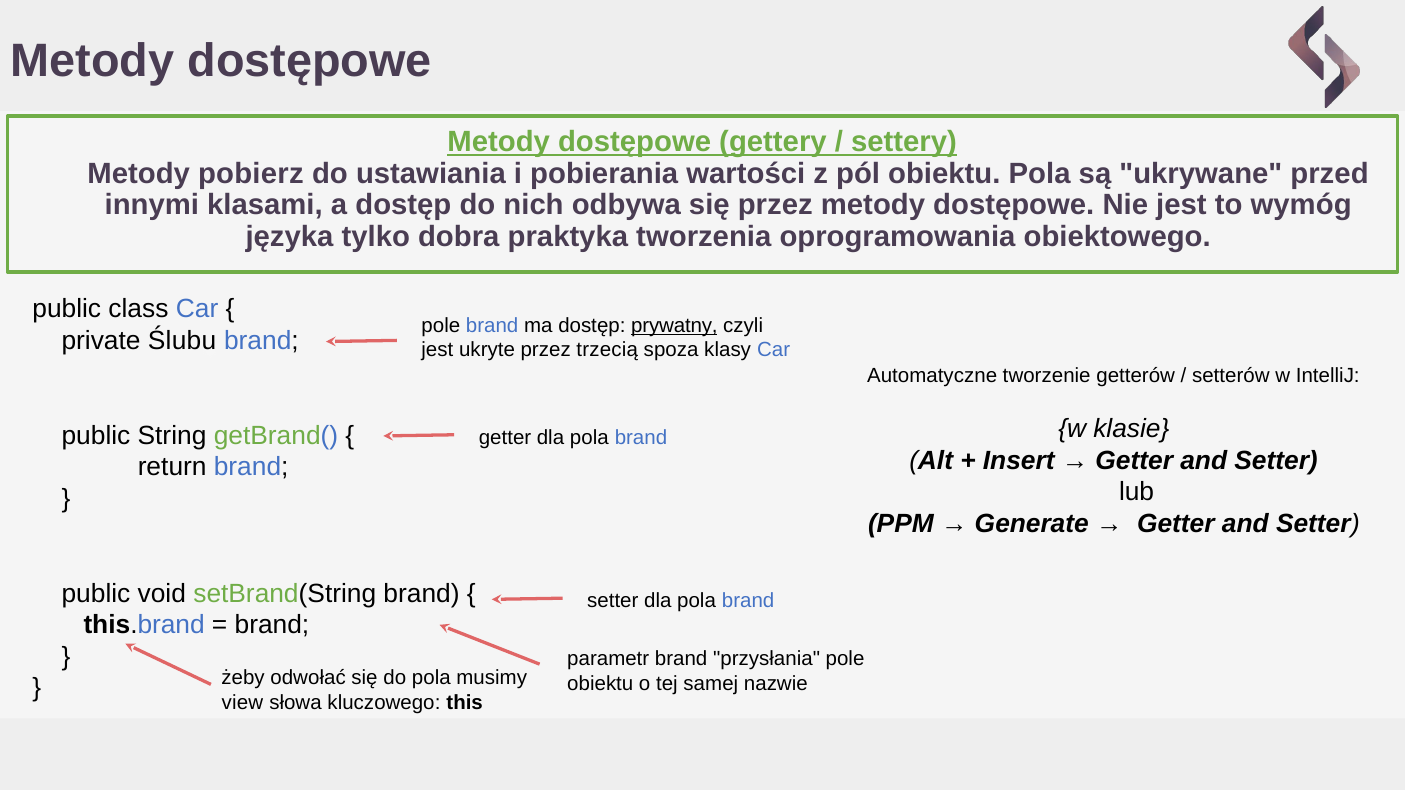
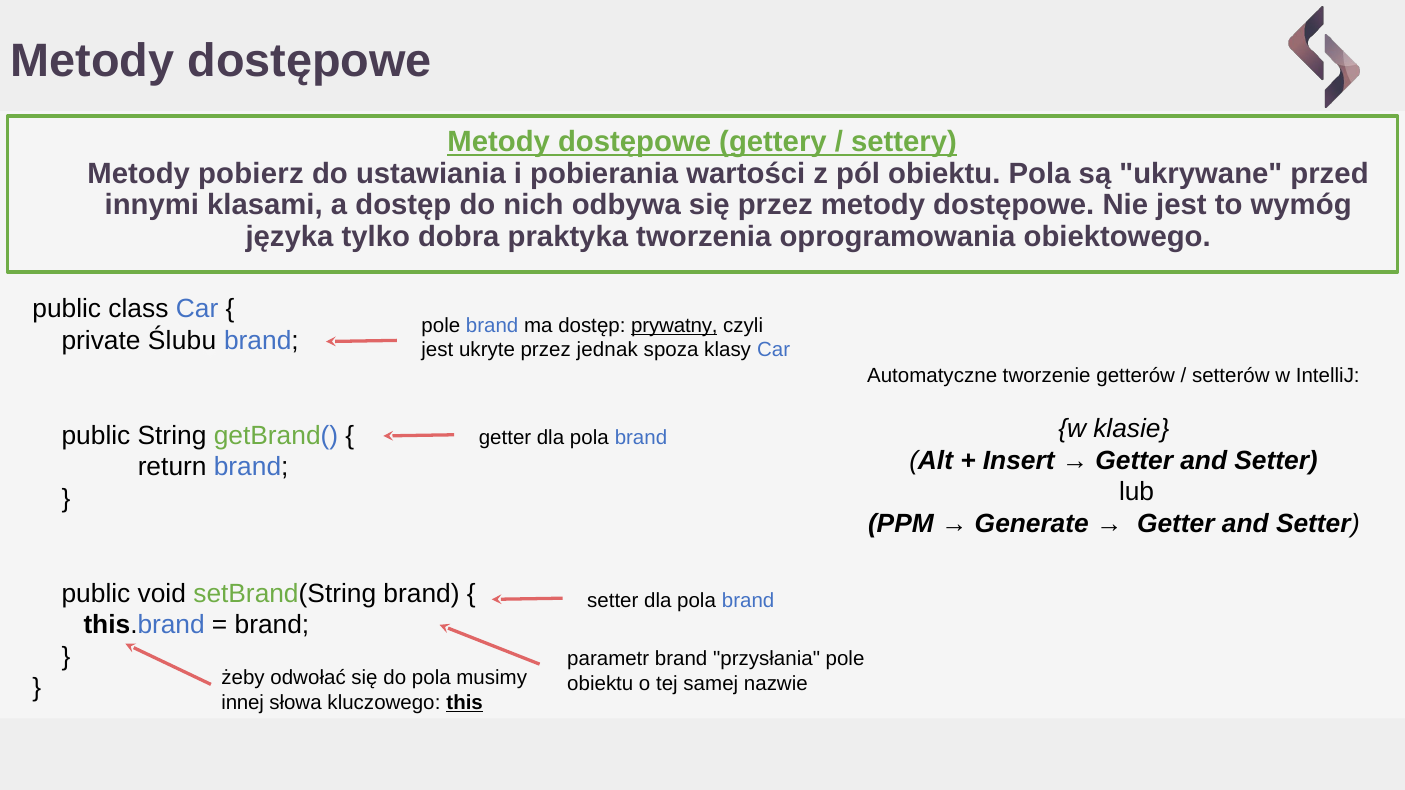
trzecią: trzecią -> jednak (607, 350)
view: view -> innej (243, 703)
this underline: none -> present (465, 703)
